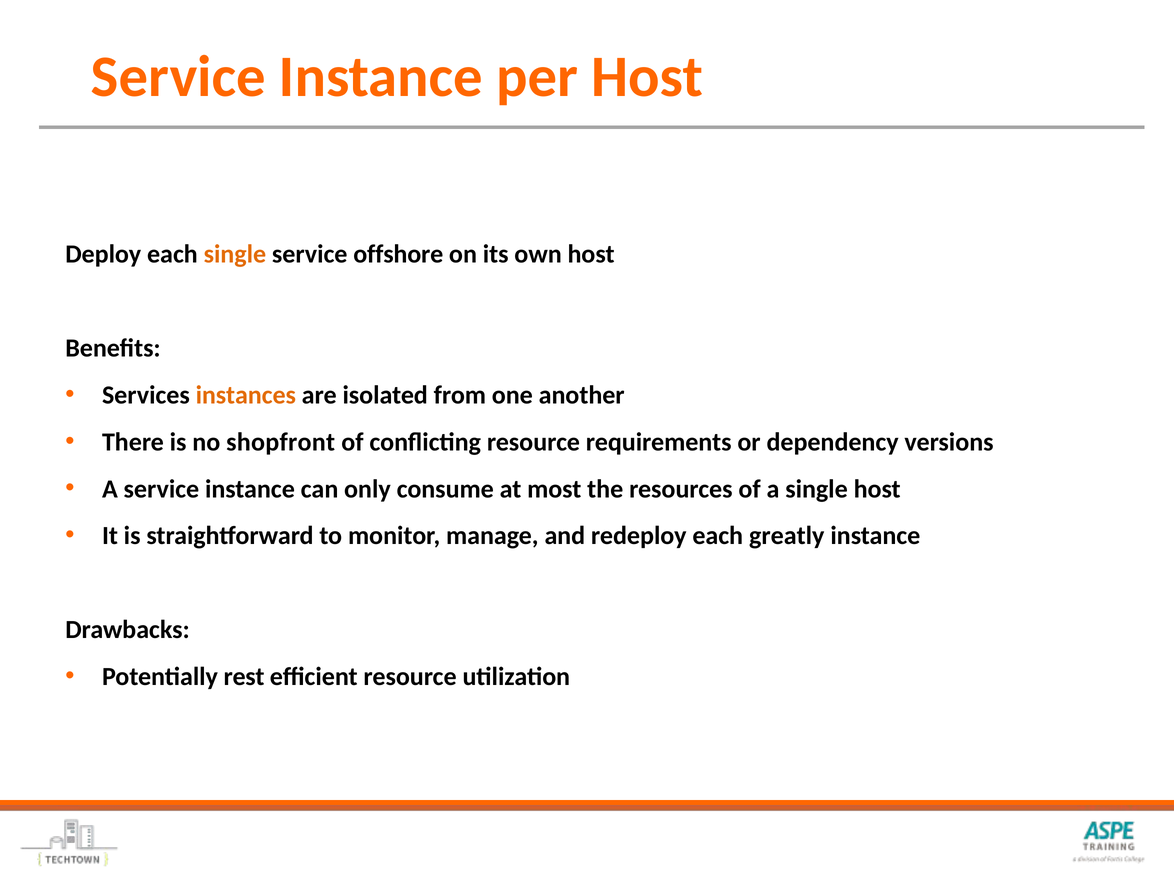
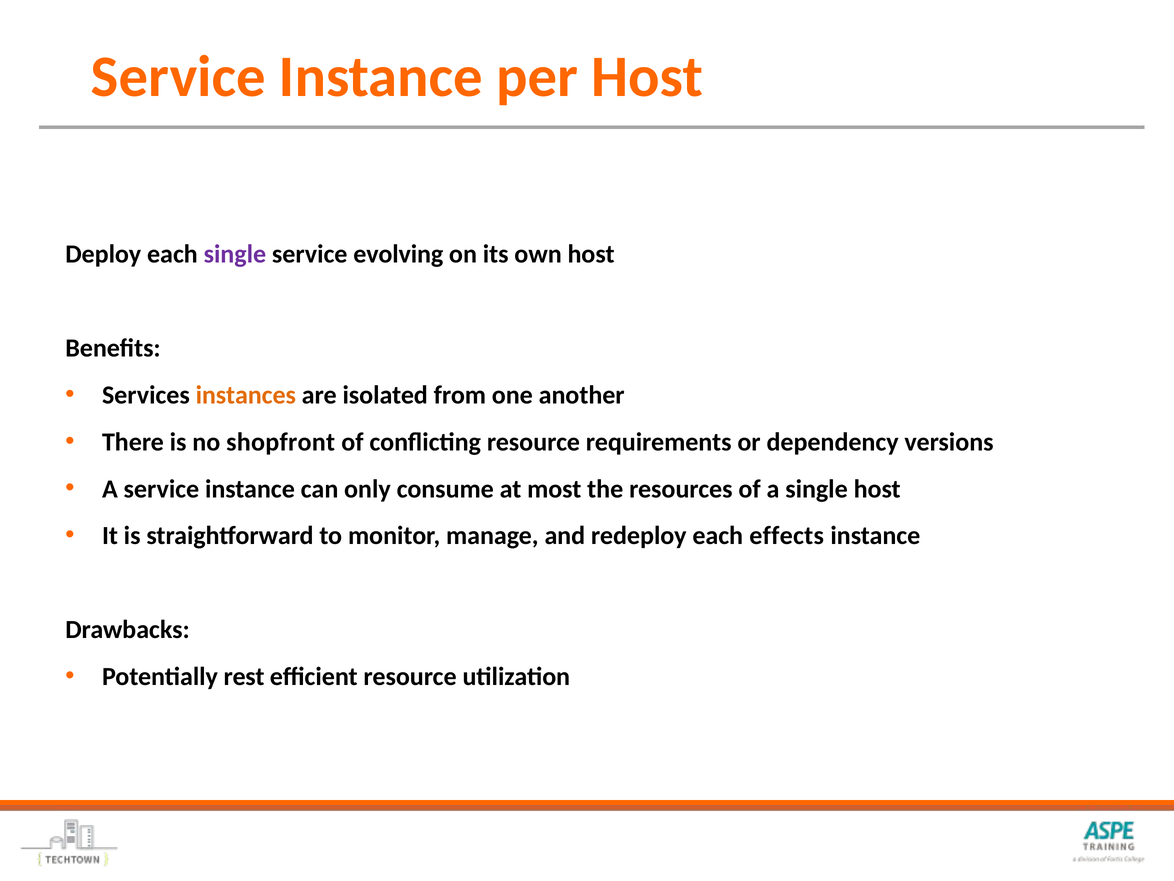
single colour: orange -> purple (235, 254)
offshore: offshore -> evolving (398, 254)
greatly: greatly -> effects (787, 536)
